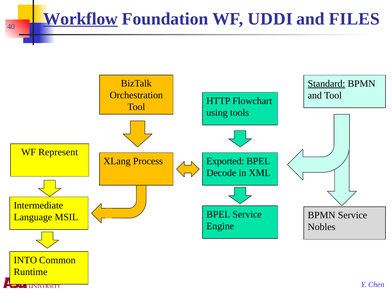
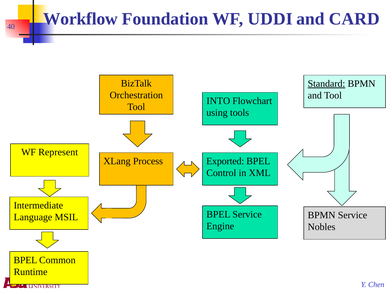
Workflow underline: present -> none (80, 19)
FILES: FILES -> CARD (354, 19)
HTTP: HTTP -> INTO (218, 101)
Decode: Decode -> Control (221, 173)
INTO: INTO -> BPEL (25, 260)
